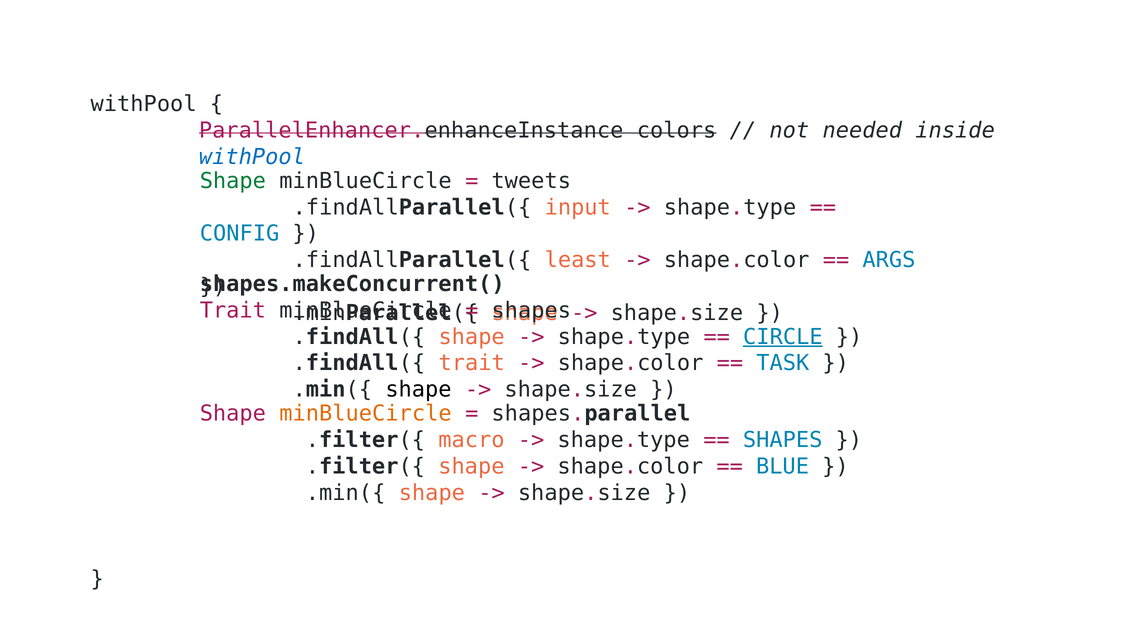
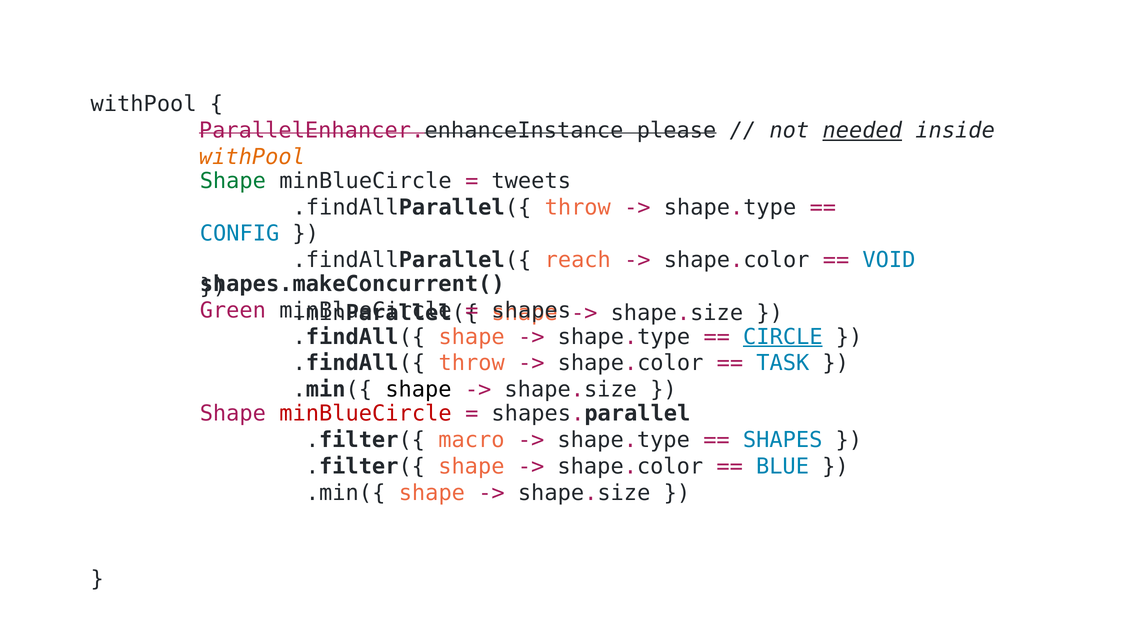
colors: colors -> please (677, 131)
needed underline: none -> present (862, 131)
withPool colour: blue -> orange (252, 157)
.findAllParallel({ input: input -> throw (578, 207)
least: least -> reach (578, 260)
ARGS: ARGS -> VOID (889, 260)
Trait: Trait -> Green (233, 310)
.findAll({ trait: trait -> throw (472, 363)
minBlueCircle colour: orange -> red (365, 414)
